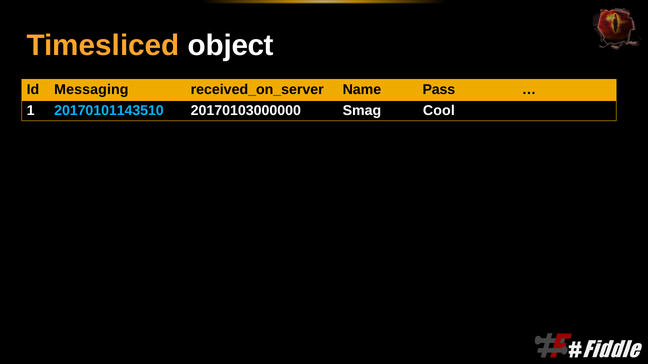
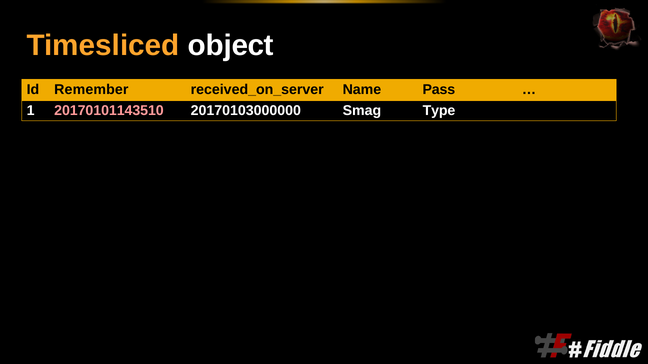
Messaging: Messaging -> Remember (91, 90)
20170101143510 colour: light blue -> pink (109, 111)
Cool: Cool -> Type (439, 111)
